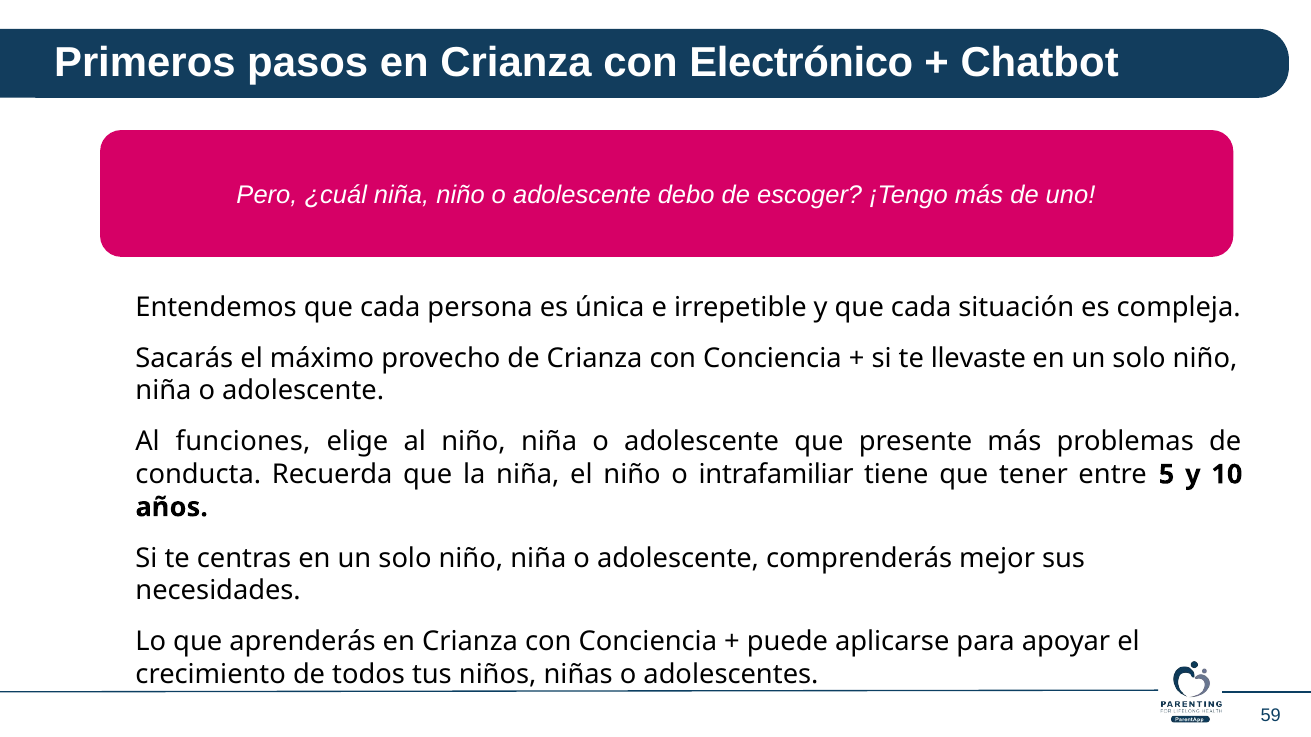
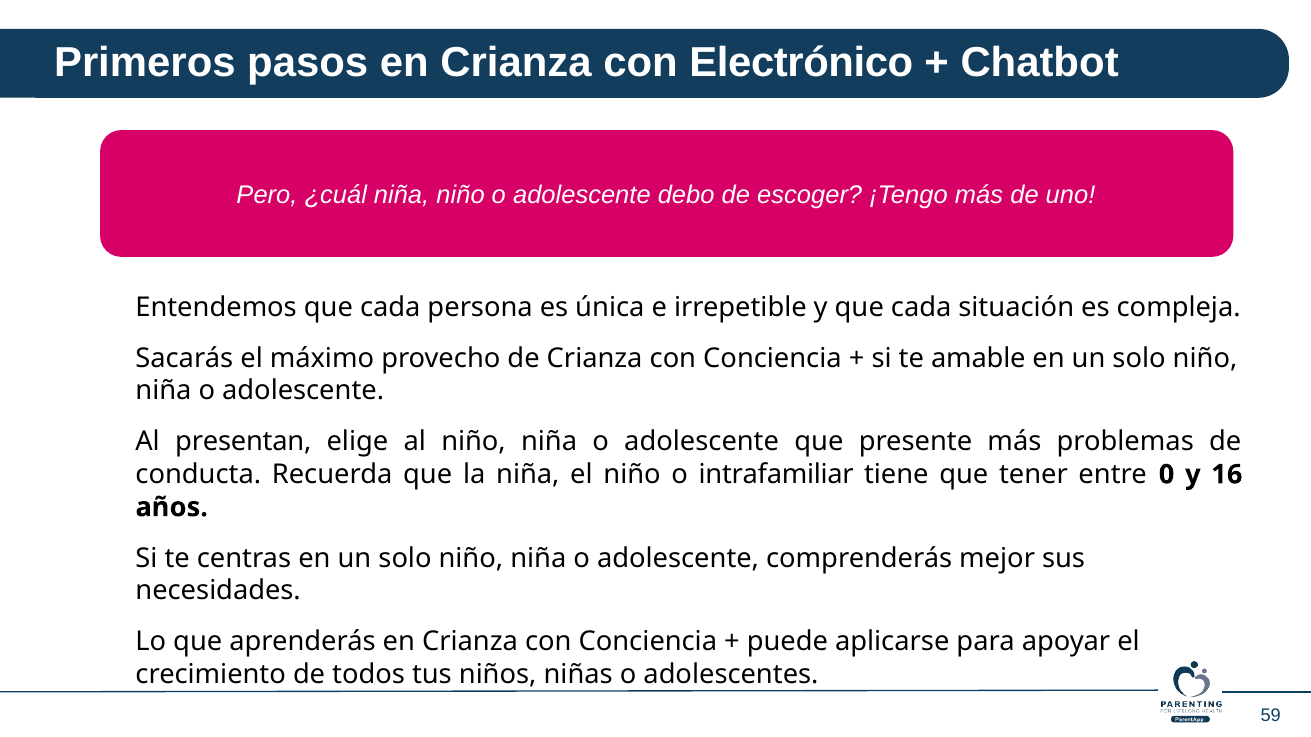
llevaste: llevaste -> amable (978, 358)
funciones: funciones -> presentan (243, 442)
5: 5 -> 0 (1167, 475)
10: 10 -> 16 (1227, 475)
